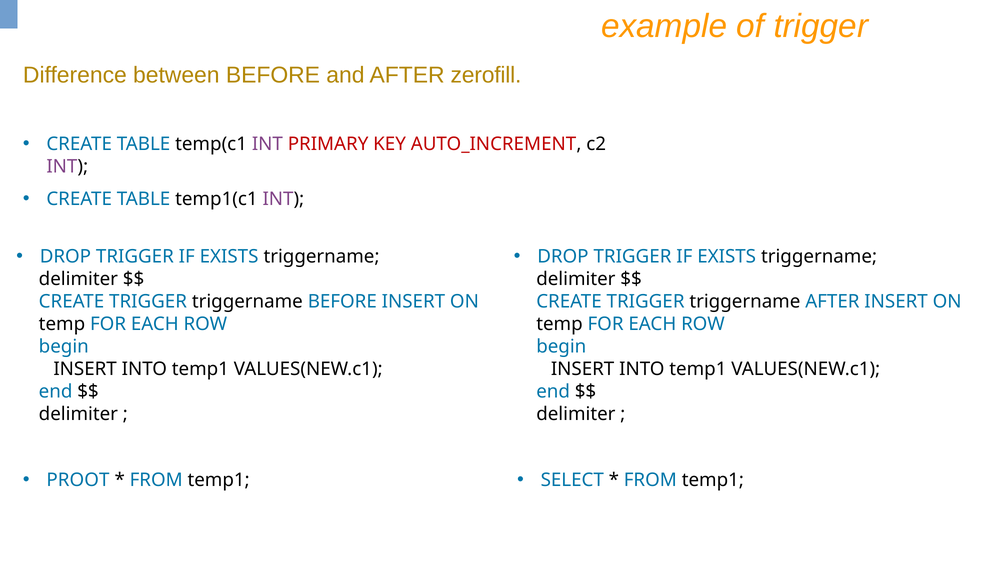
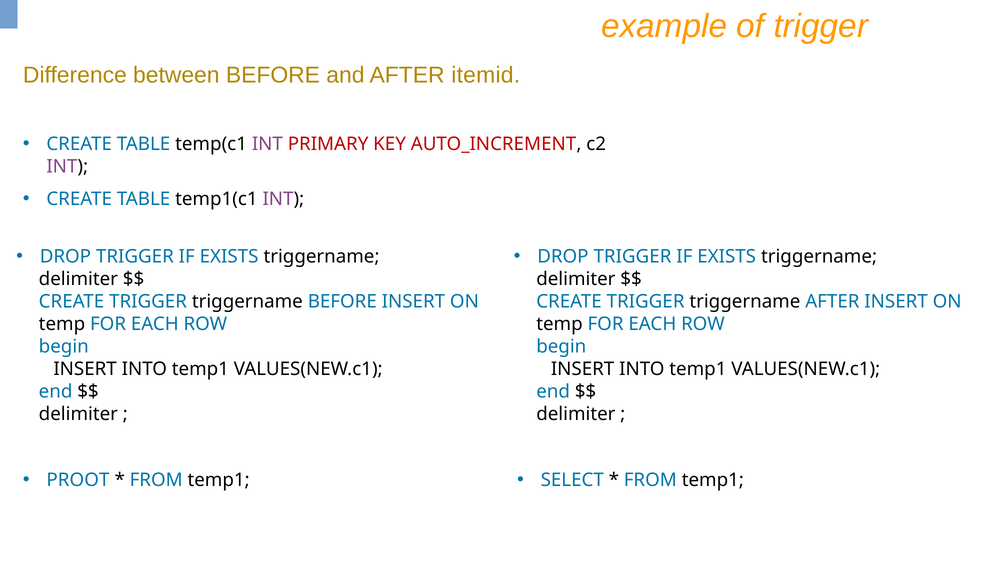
zerofill: zerofill -> itemid (486, 75)
